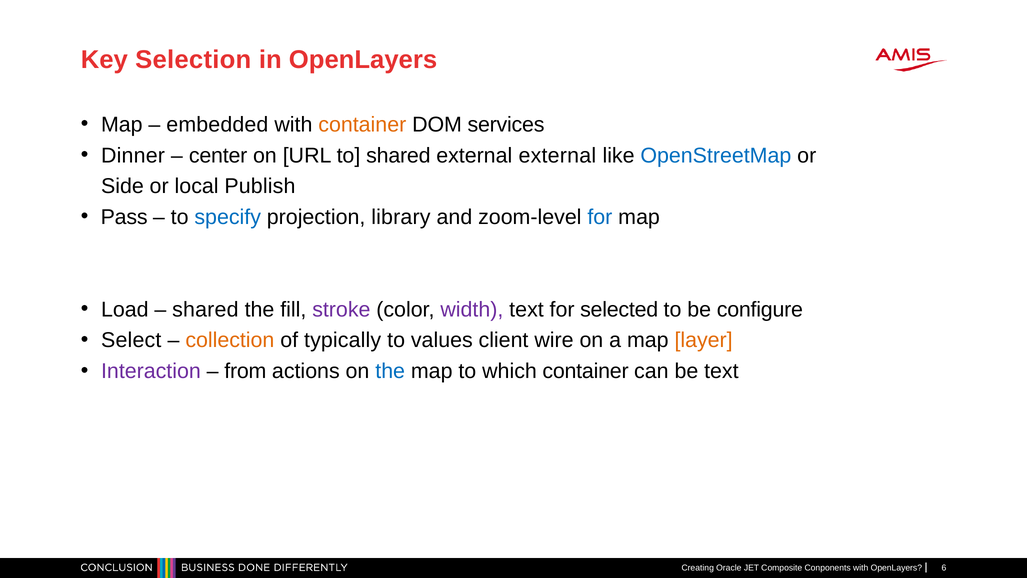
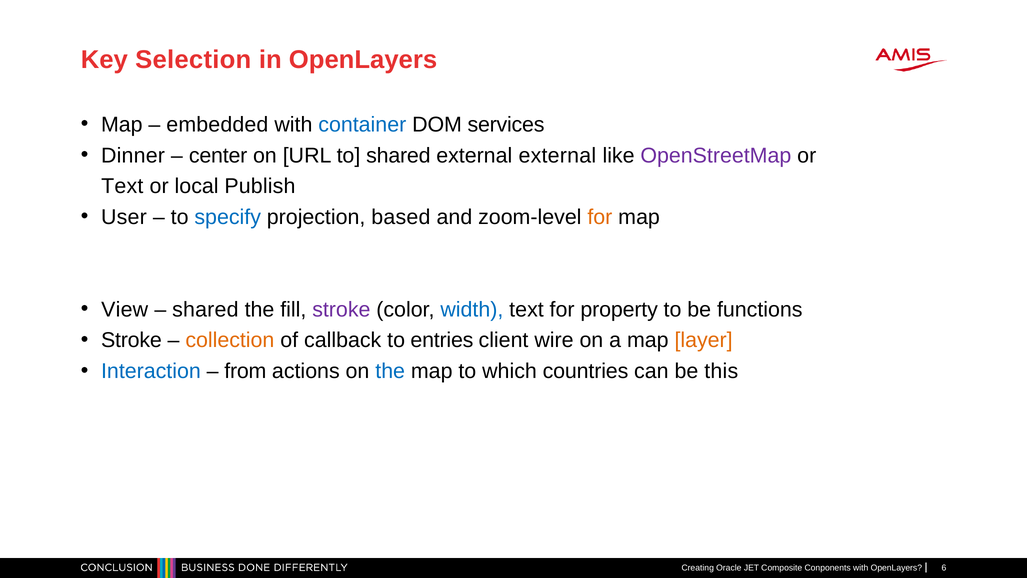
container colour: orange -> blue (362, 125)
OpenStreetMap colour: blue -> purple (716, 155)
Side: Side -> Text (122, 186)
Pass: Pass -> User (124, 217)
library: library -> based (401, 217)
for colour: blue -> orange (600, 217)
Load: Load -> View (125, 309)
width colour: purple -> blue (472, 309)
selected: selected -> property (619, 309)
configure: configure -> functions (760, 309)
Select: Select -> Stroke (131, 340)
typically: typically -> callback (343, 340)
values: values -> entries (442, 340)
Interaction colour: purple -> blue (151, 371)
which container: container -> countries (585, 371)
be text: text -> this (721, 371)
